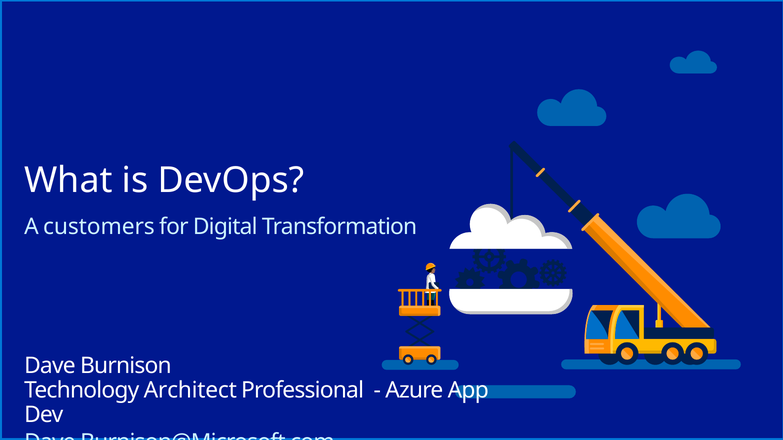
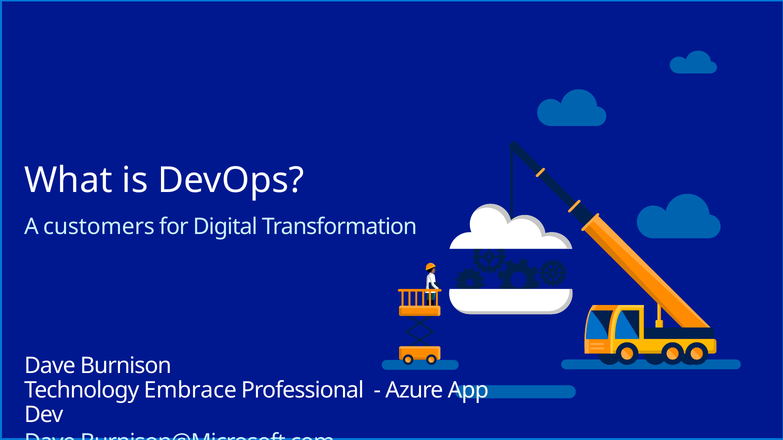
Architect: Architect -> Embrace (190, 390)
